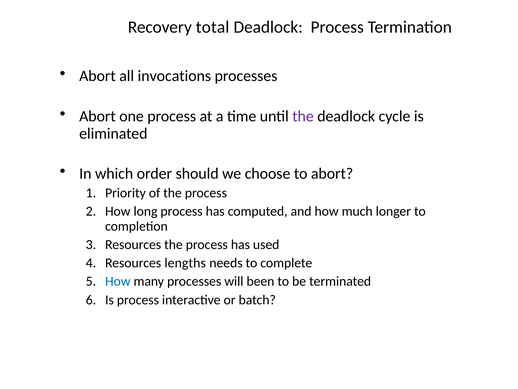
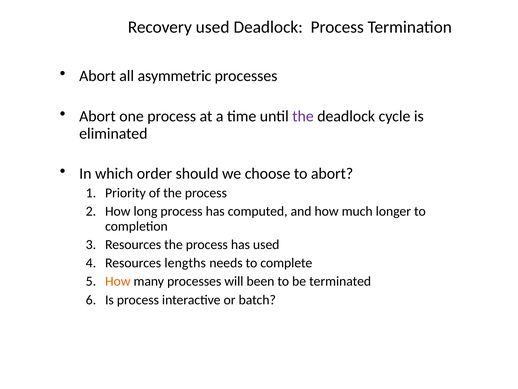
Recovery total: total -> used (213, 27)
invocations: invocations -> asymmetric (174, 76)
How colour: blue -> orange (118, 281)
